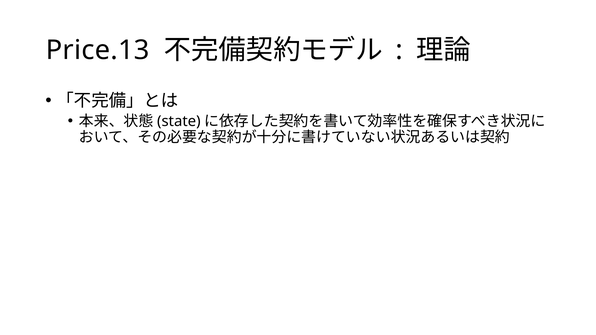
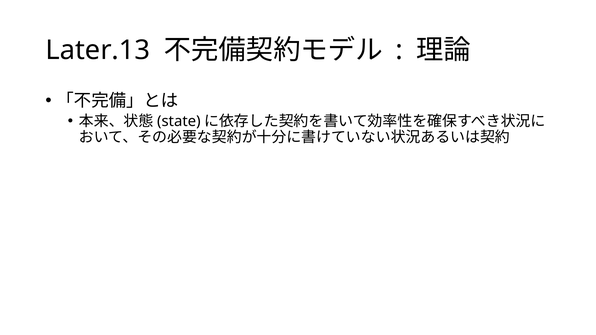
Price.13: Price.13 -> Later.13 (98, 50)
